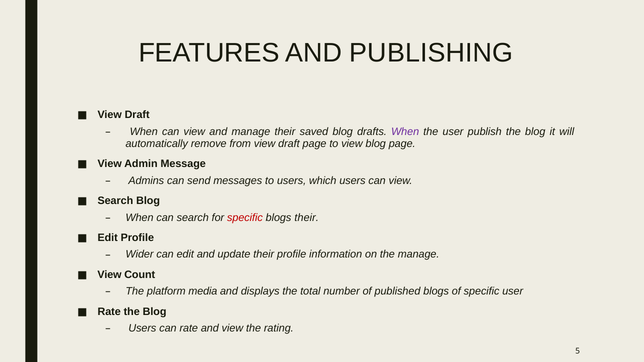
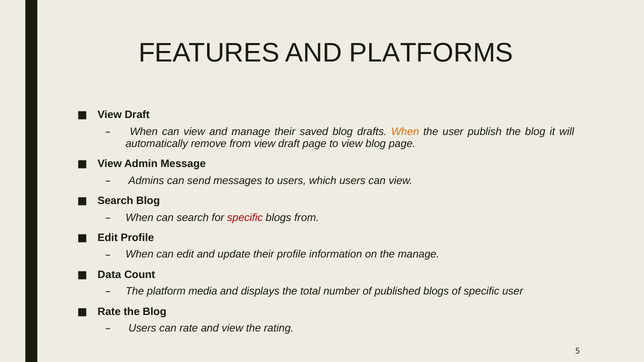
PUBLISHING: PUBLISHING -> PLATFORMS (431, 53)
When colour: purple -> orange (405, 132)
blogs their: their -> from (307, 218)
Wider: Wider -> When (140, 255)
View: View -> Data (109, 275)
